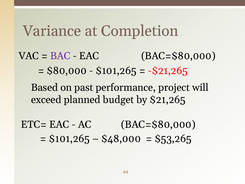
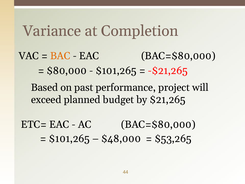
BAC colour: purple -> orange (60, 56)
